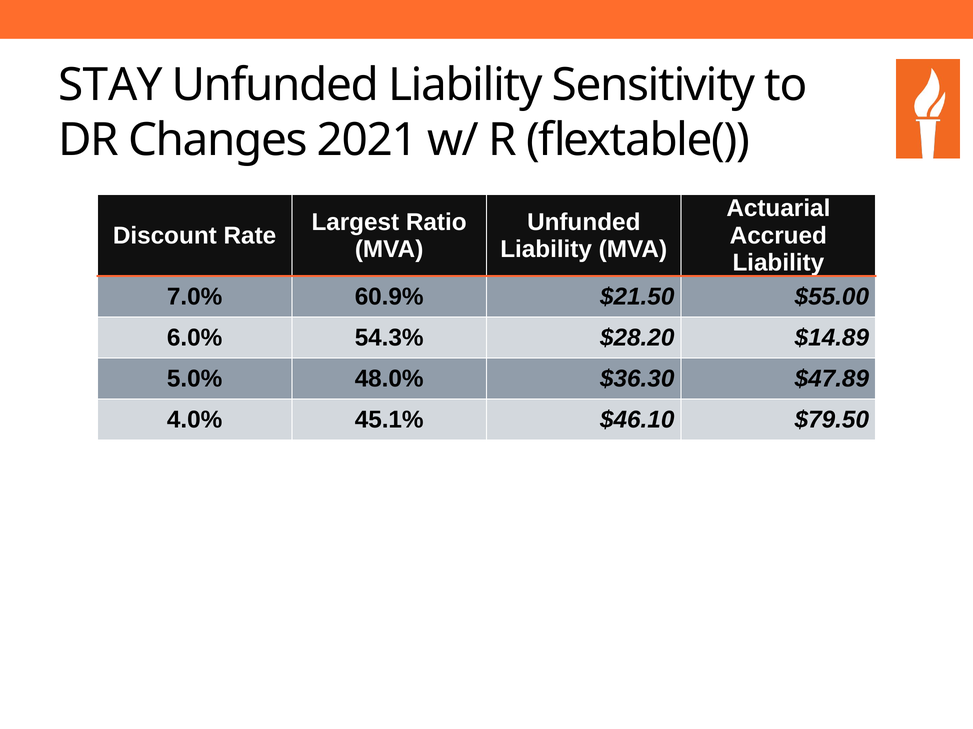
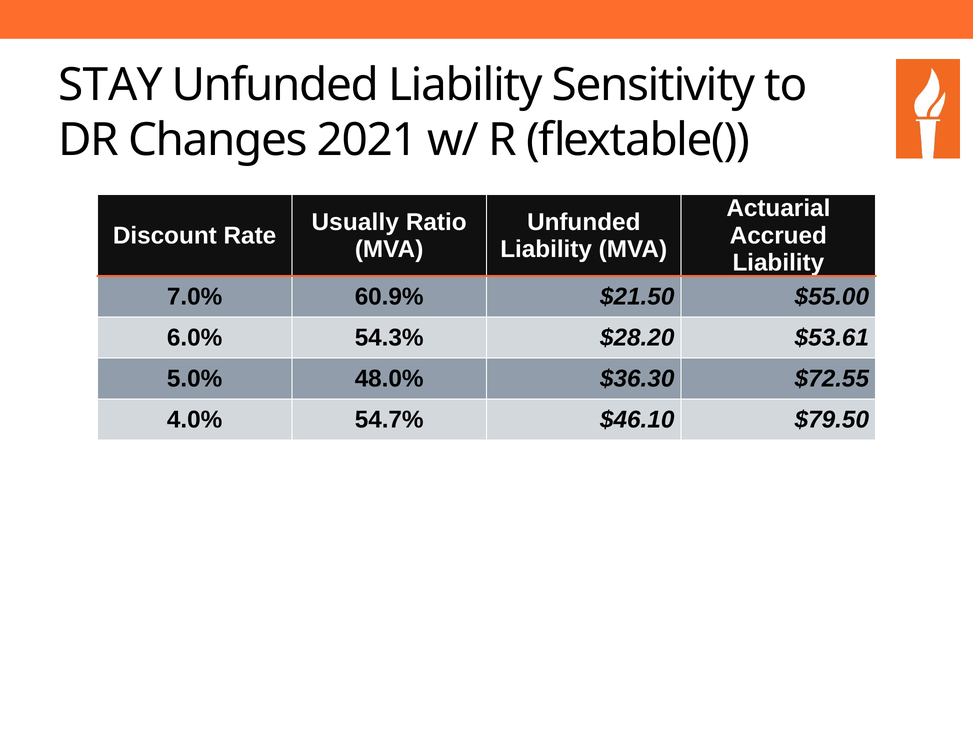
Largest: Largest -> Usually (355, 222)
$14.89: $14.89 -> $53.61 (832, 338)
$47.89: $47.89 -> $72.55 (832, 379)
45.1%: 45.1% -> 54.7% (389, 420)
